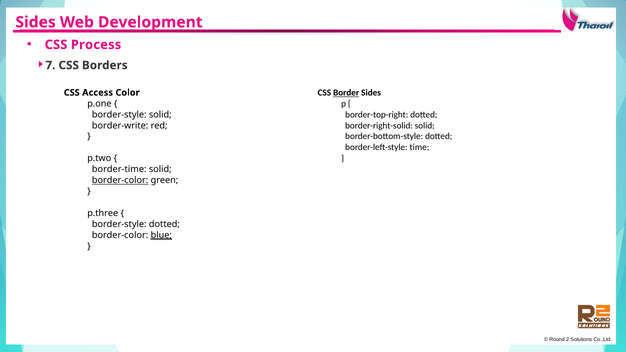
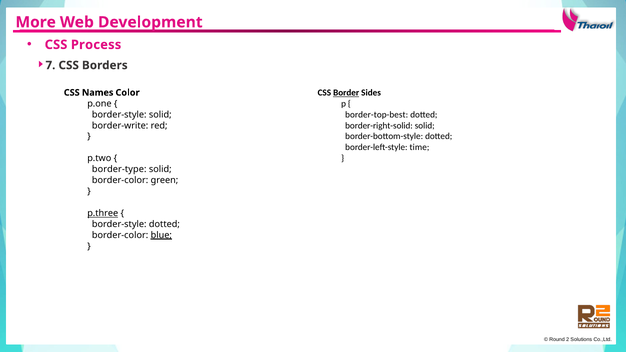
Sides: Sides -> More (36, 22)
Access: Access -> Names (98, 93)
border-top-right: border-top-right -> border-top-best (377, 115)
border-time: border-time -> border-type (119, 169)
border-color underline: present -> none (120, 180)
p.three underline: none -> present (103, 213)
